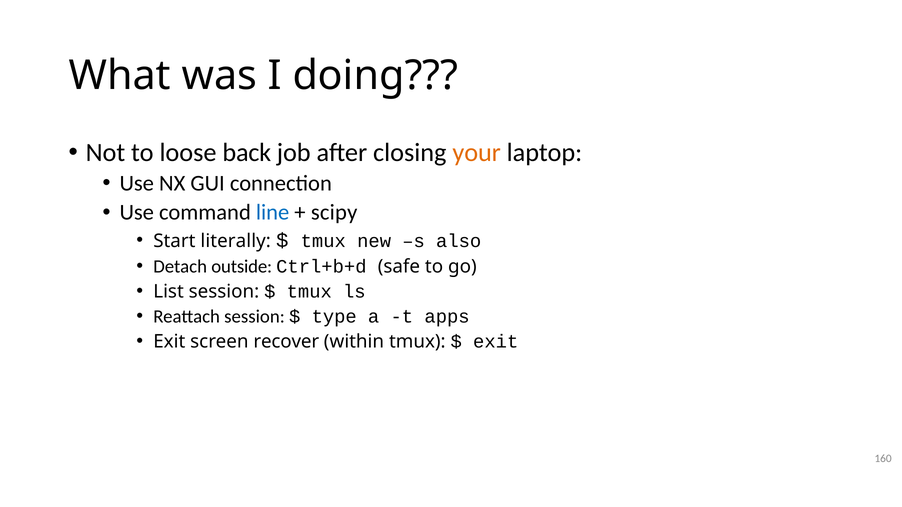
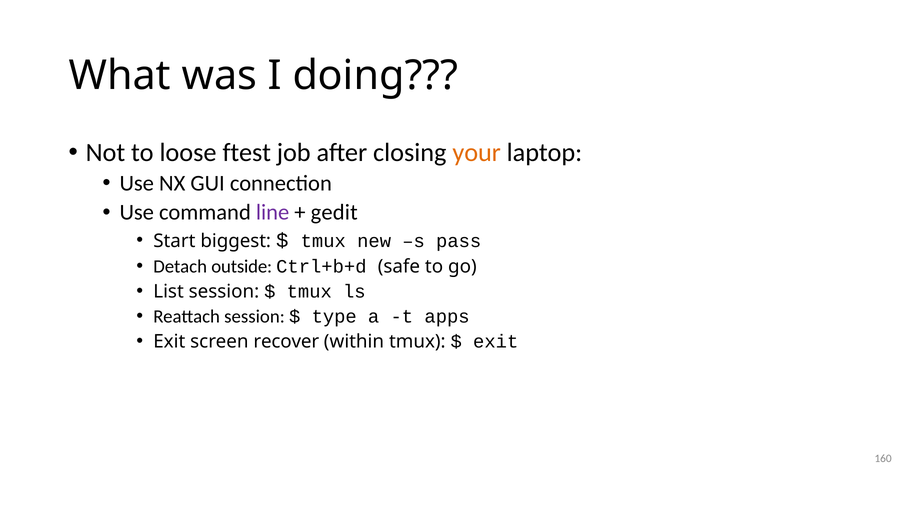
back: back -> ftest (247, 153)
line colour: blue -> purple (273, 213)
scipy: scipy -> gedit (334, 213)
literally: literally -> biggest (236, 241)
also: also -> pass (459, 241)
